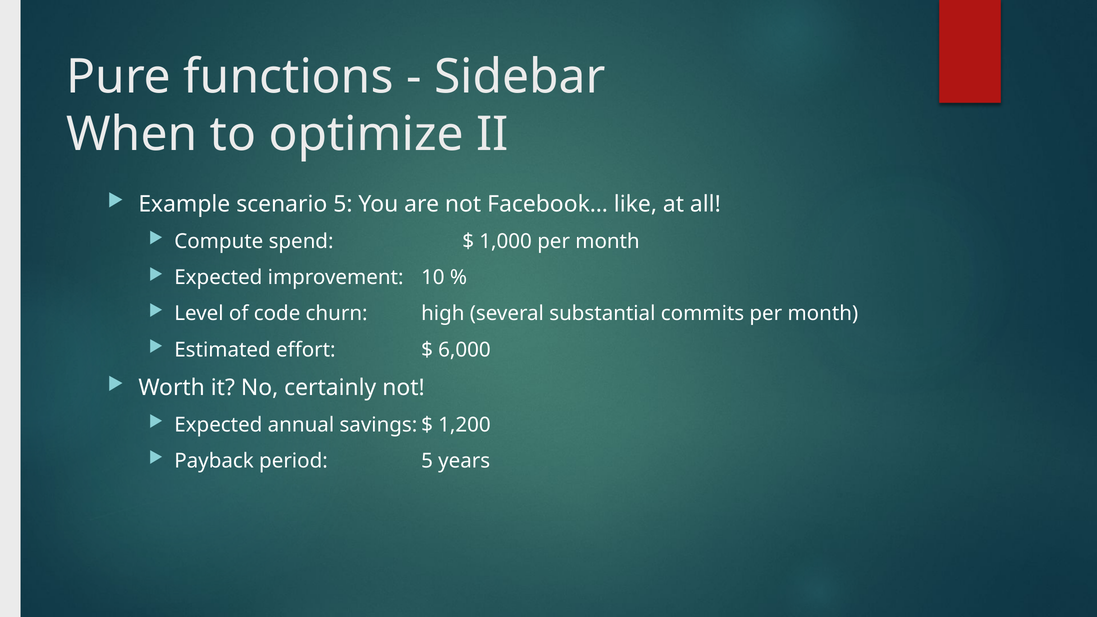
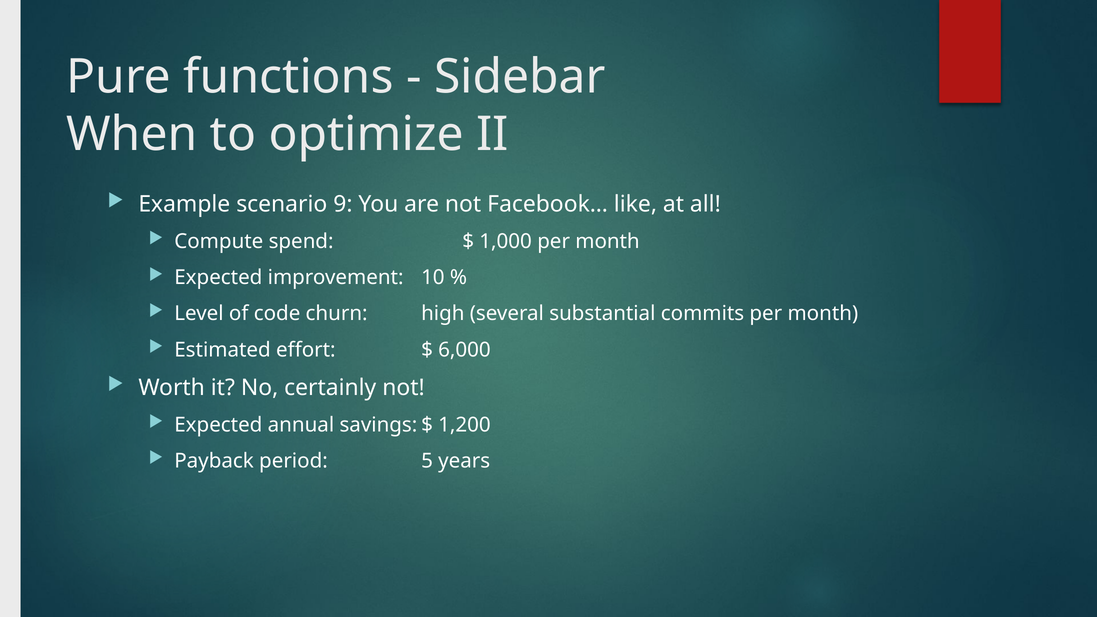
scenario 5: 5 -> 9 (343, 204)
